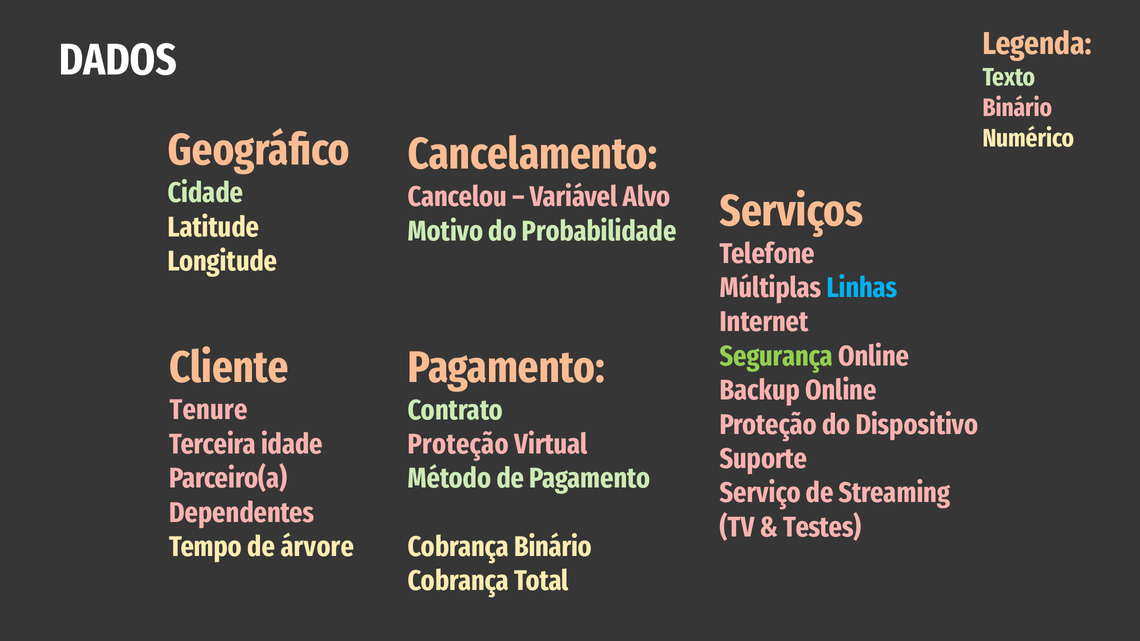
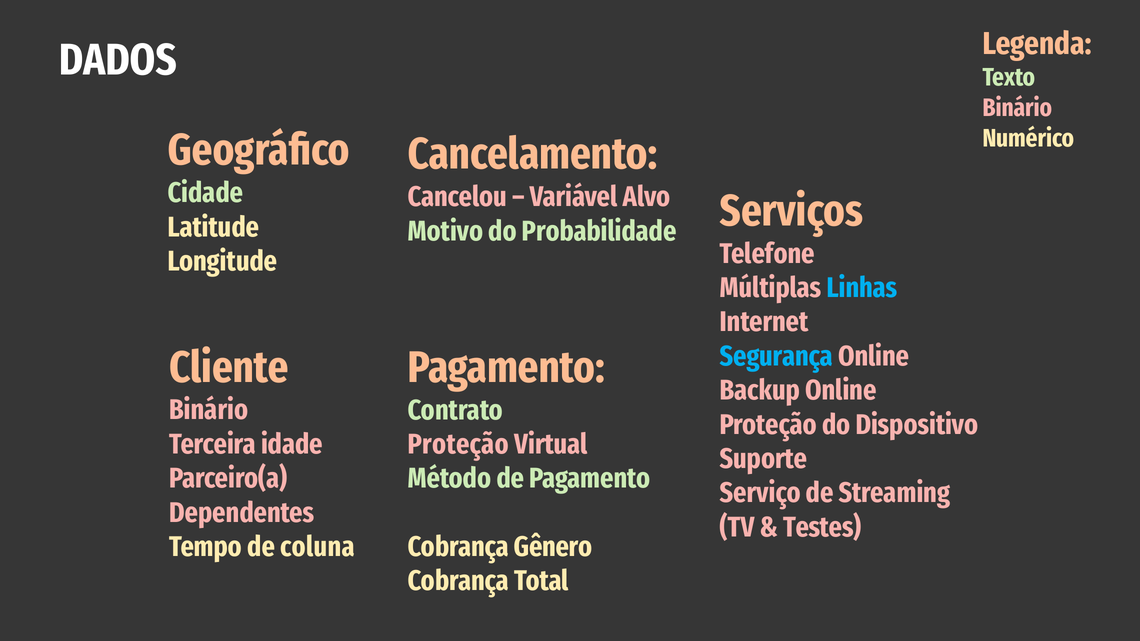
Segurança colour: light green -> light blue (776, 356)
Tenure: Tenure -> Binário (209, 410)
árvore: árvore -> coluna (317, 547)
Cobrança Binário: Binário -> Gênero (553, 547)
